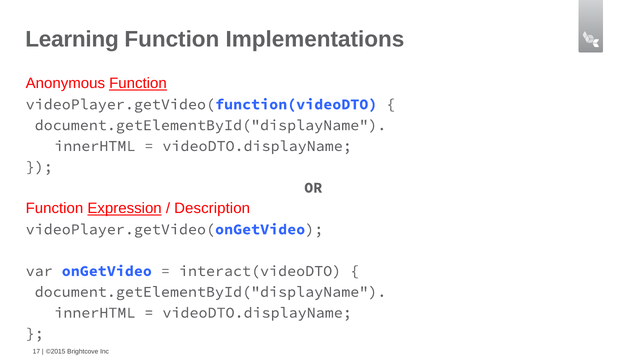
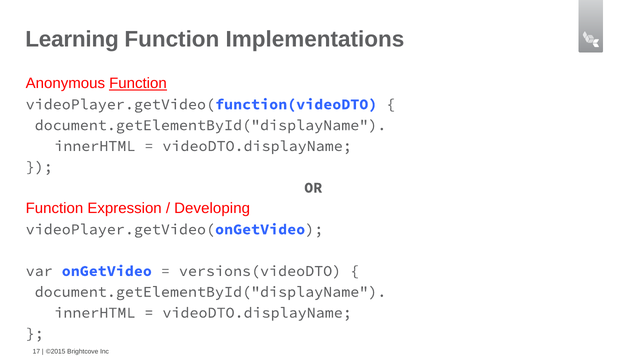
Expression underline: present -> none (125, 209)
Description: Description -> Developing (212, 209)
interact(videoDTO: interact(videoDTO -> versions(videoDTO (260, 271)
